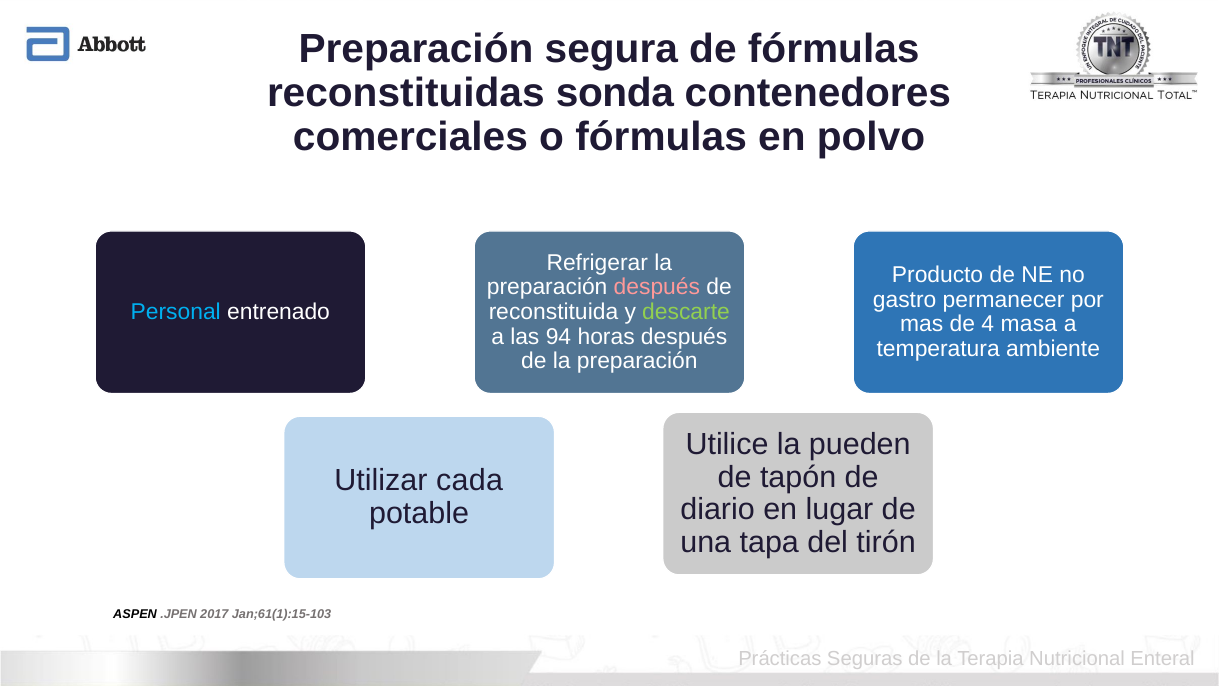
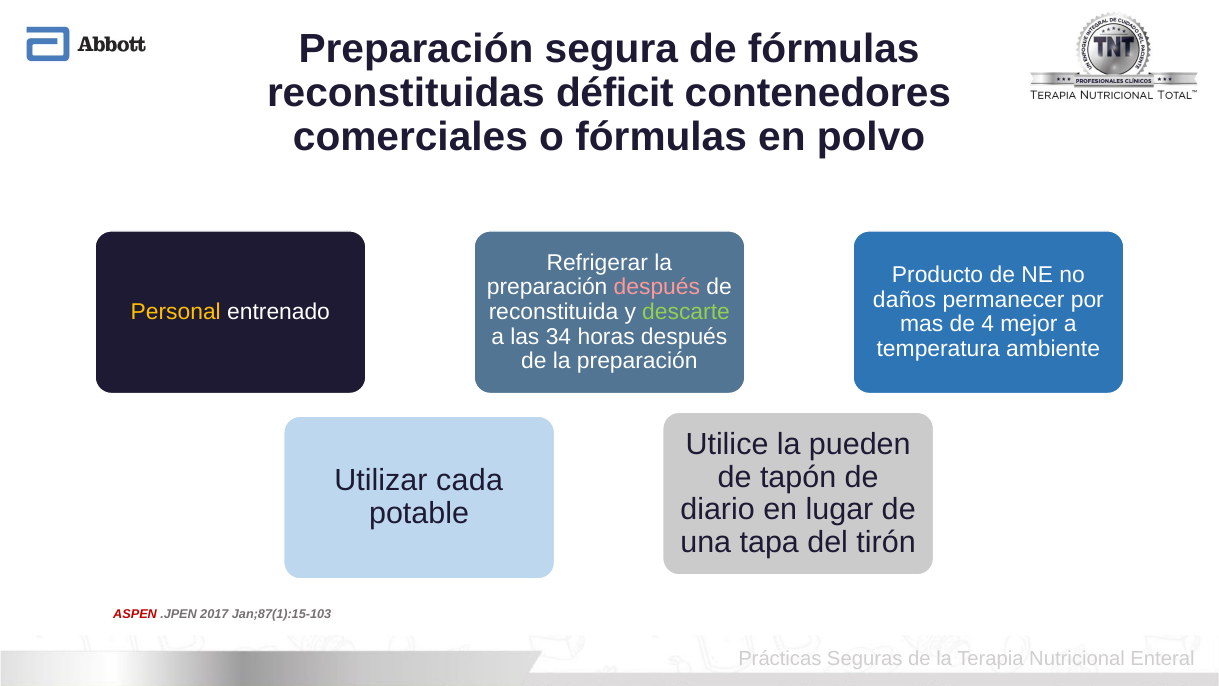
sonda: sonda -> déficit (615, 93)
gastro: gastro -> daños (904, 300)
Personal colour: light blue -> yellow (176, 312)
masa: masa -> mejor (1029, 324)
94: 94 -> 34 (558, 337)
ASPEN colour: black -> red (135, 614)
Jan;61(1):15-103: Jan;61(1):15-103 -> Jan;87(1):15-103 (282, 614)
